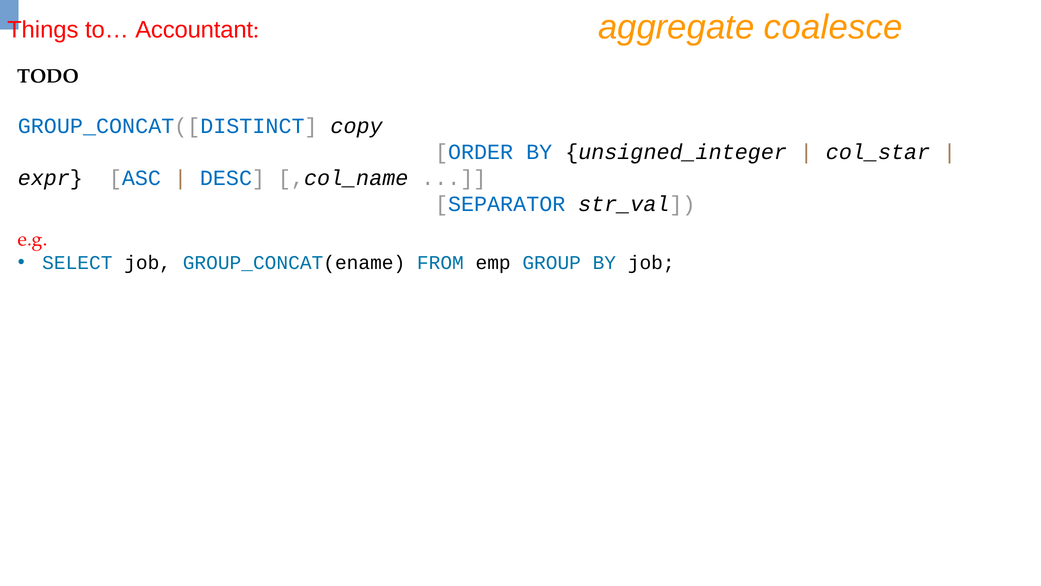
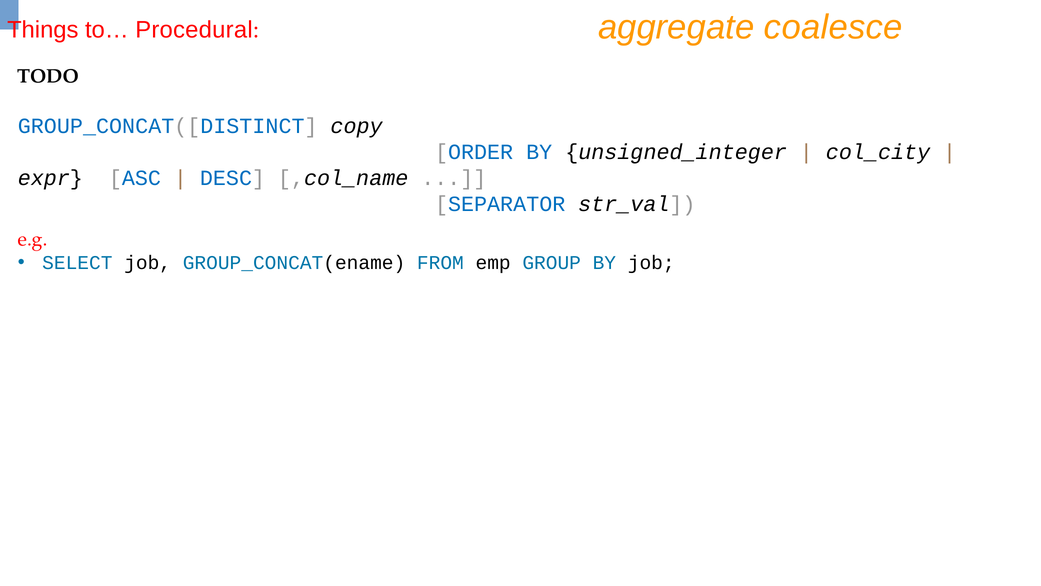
Accountant: Accountant -> Procedural (194, 30)
col_star: col_star -> col_city (878, 152)
